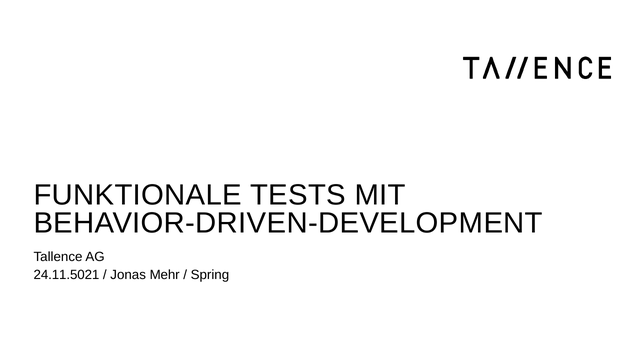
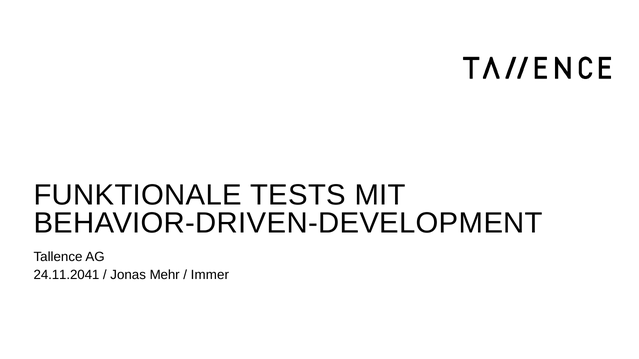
24.11.5021: 24.11.5021 -> 24.11.2041 (66, 275)
Spring: Spring -> Immer (210, 275)
